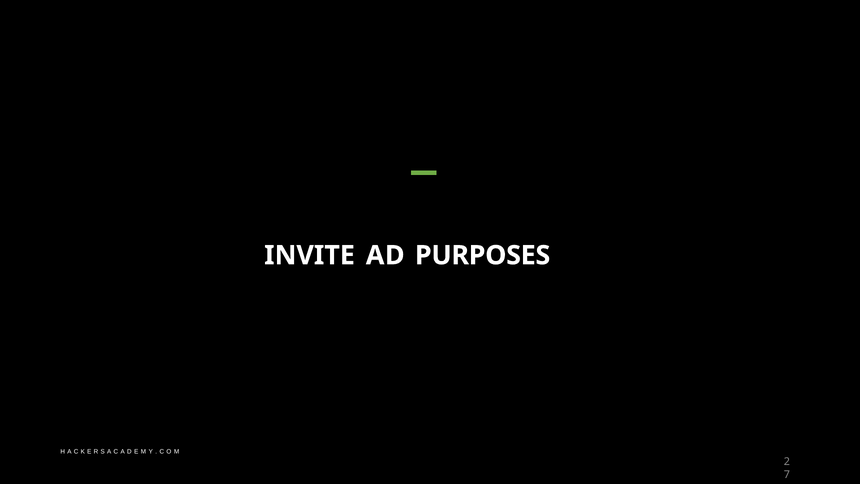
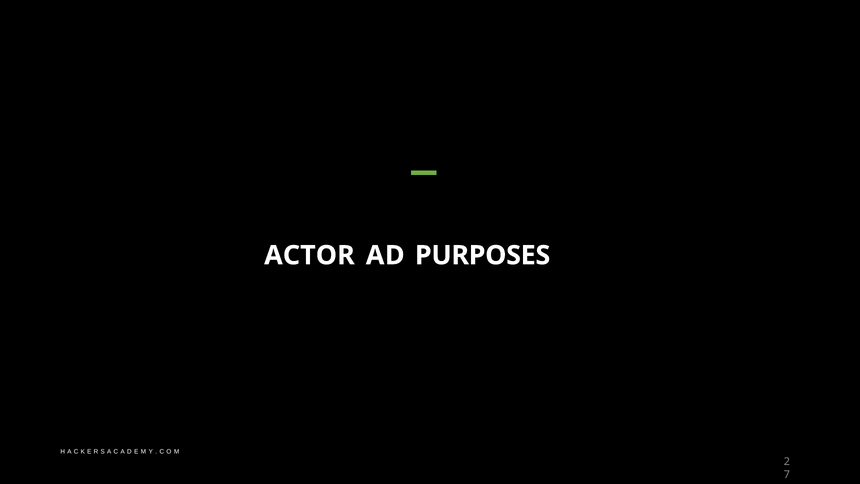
INVITE: INVITE -> ACTOR (309, 255)
